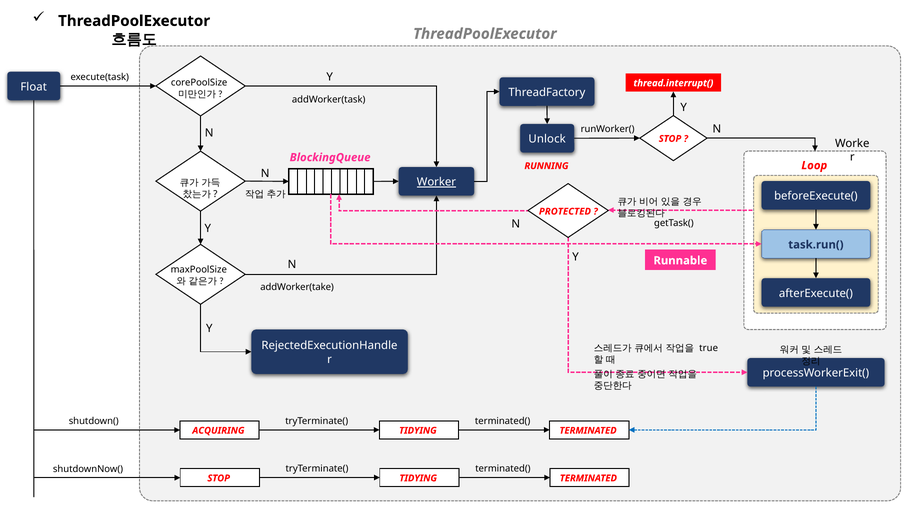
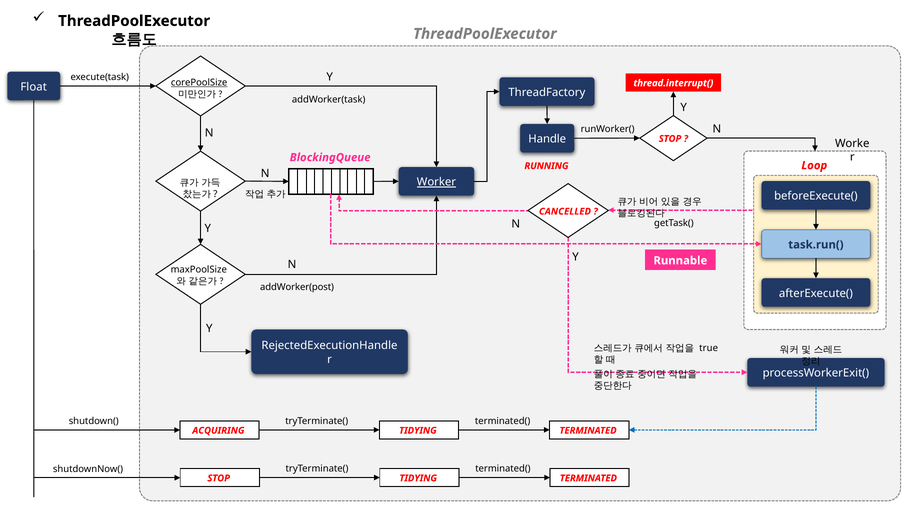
corePoolSize underline: none -> present (199, 83)
Unlock: Unlock -> Handle (547, 139)
PROTECTED: PROTECTED -> CANCELLED (565, 211)
addWorker(take: addWorker(take -> addWorker(post (297, 287)
